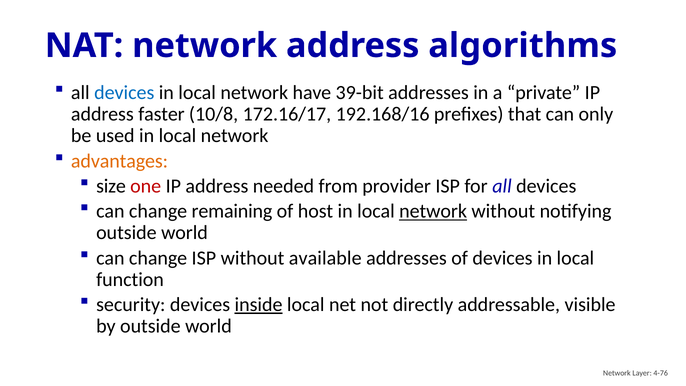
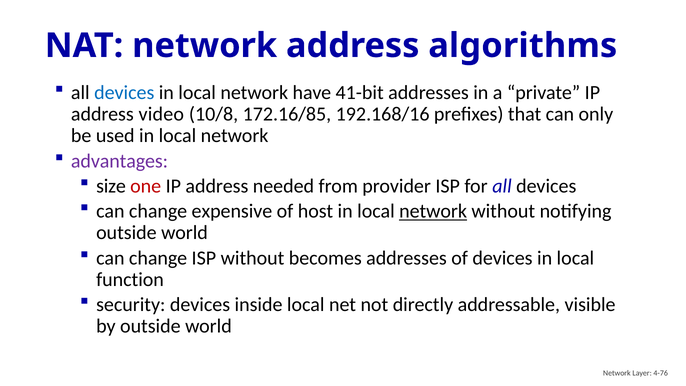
39-bit: 39-bit -> 41-bit (360, 93)
faster: faster -> video (161, 114)
172.16/17: 172.16/17 -> 172.16/85 (287, 114)
advantages colour: orange -> purple (120, 161)
remaining: remaining -> expensive (232, 211)
available: available -> becomes (325, 258)
inside underline: present -> none (259, 305)
